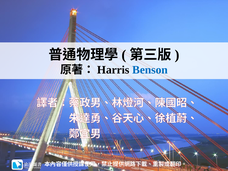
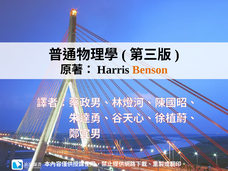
Benson colour: blue -> orange (150, 70)
